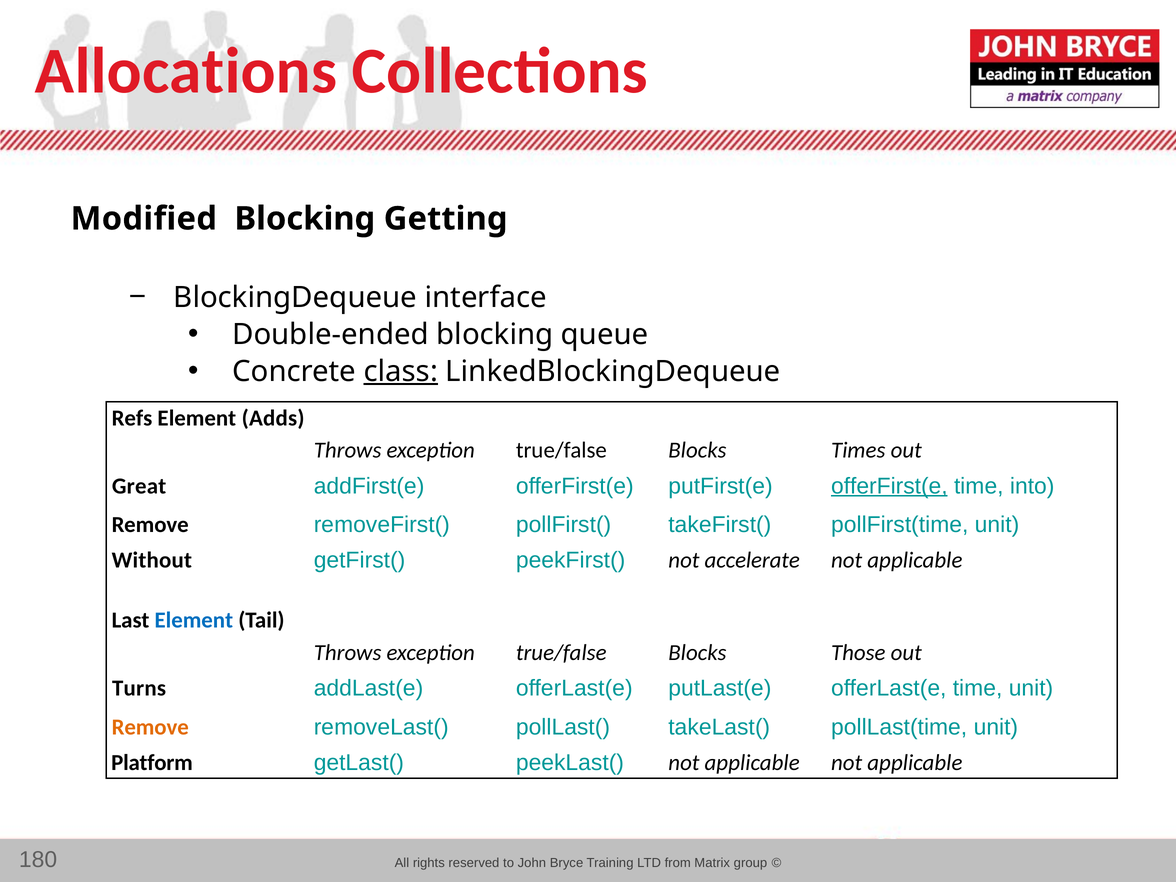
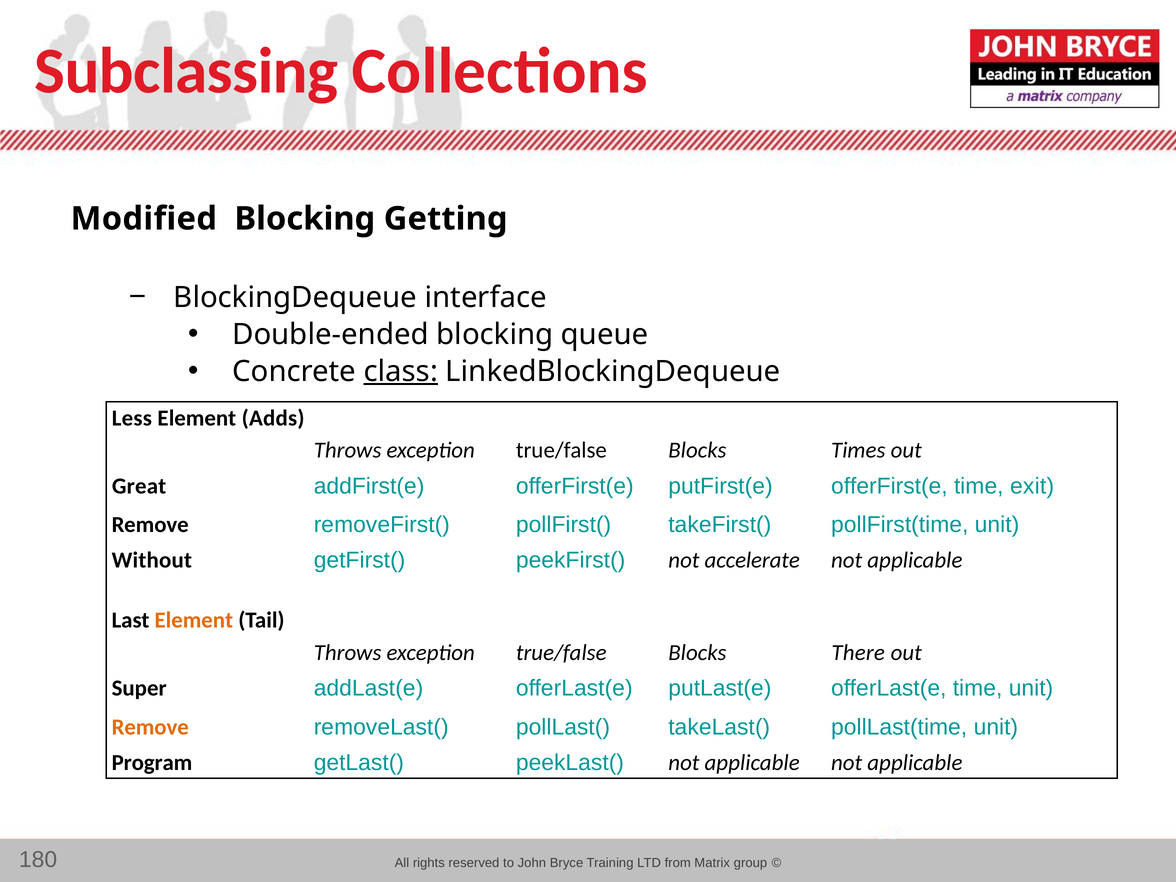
Allocations: Allocations -> Subclassing (186, 71)
Refs: Refs -> Less (132, 418)
offerFirst(e underline: present -> none (889, 486)
into: into -> exit (1032, 486)
Element colour: blue -> orange (194, 620)
Those: Those -> There (858, 653)
Turns: Turns -> Super (139, 688)
Platform: Platform -> Program (152, 763)
